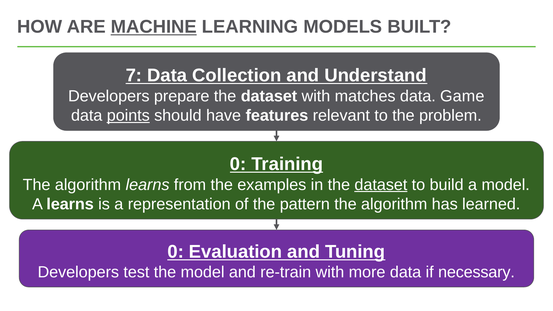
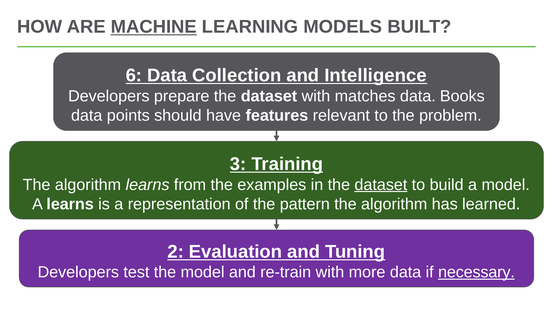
7: 7 -> 6 (134, 76)
Understand: Understand -> Intelligence (376, 76)
Game: Game -> Books (462, 96)
points underline: present -> none (128, 115)
0: 0 -> 3 (238, 164)
0: 0 -> 2 (176, 252)
necessary underline: none -> present (476, 272)
